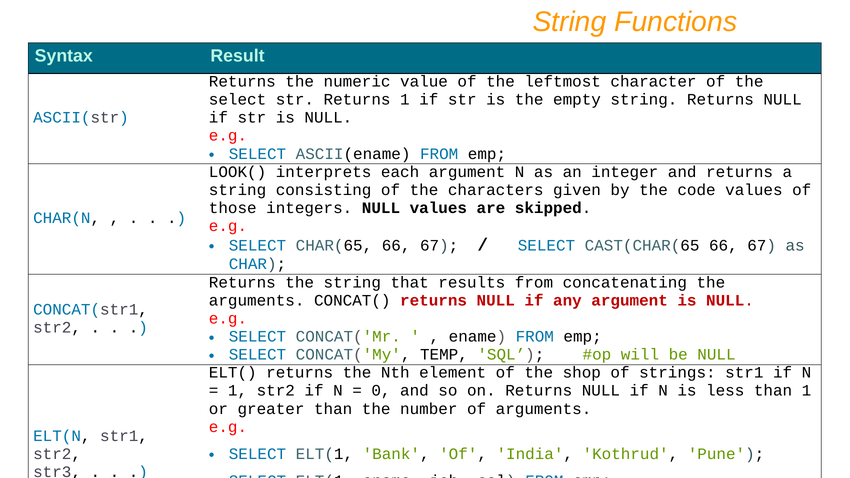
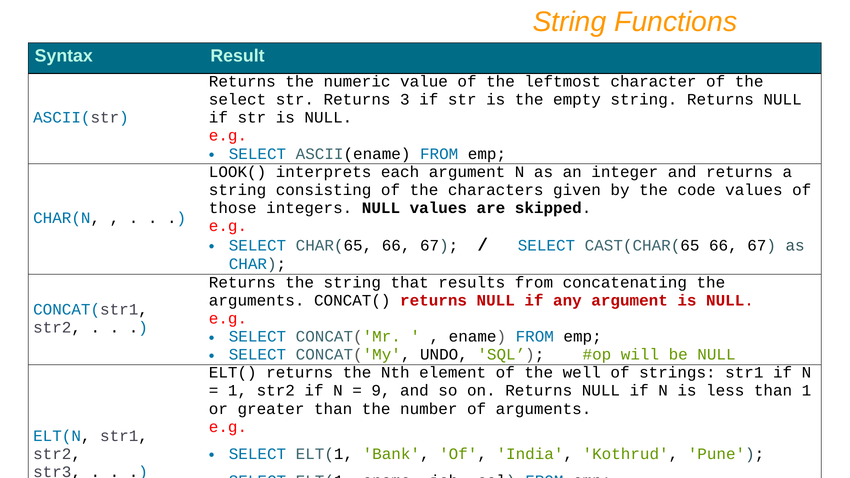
Returns 1: 1 -> 3 (405, 100)
TEMP: TEMP -> UNDO (444, 355)
shop: shop -> well (582, 373)
0: 0 -> 9 (381, 391)
